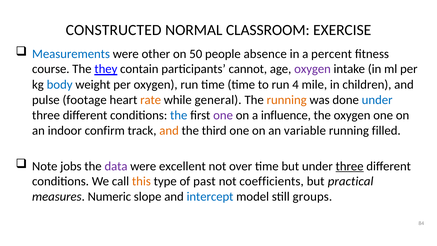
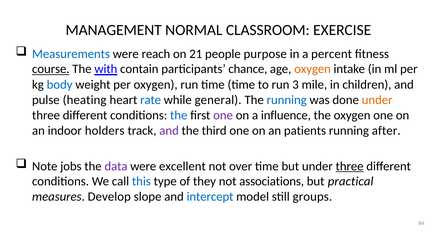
CONSTRUCTED: CONSTRUCTED -> MANAGEMENT (114, 30)
other: other -> reach (156, 54)
50: 50 -> 21 (196, 54)
absence: absence -> purpose (265, 54)
course underline: none -> present (51, 69)
they: they -> with (106, 69)
cannot: cannot -> chance (248, 69)
oxygen colour: purple -> orange (313, 69)
4: 4 -> 3 (295, 85)
footage: footage -> heating (85, 100)
rate colour: orange -> blue (151, 100)
running colour: orange -> blue (287, 100)
under colour: blue -> orange (377, 100)
confirm: confirm -> holders (105, 130)
and colour: orange -> purple (169, 130)
variable: variable -> patients (305, 130)
filled: filled -> after (386, 130)
this colour: orange -> blue (141, 181)
past: past -> they (205, 181)
coefficients: coefficients -> associations (272, 181)
Numeric: Numeric -> Develop (109, 197)
